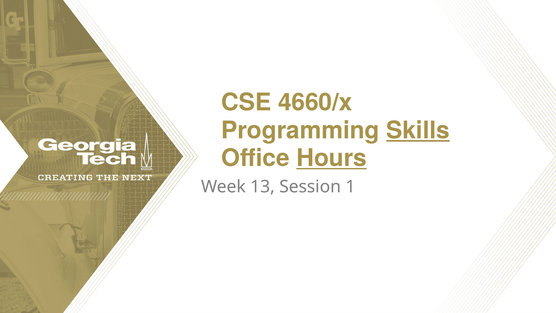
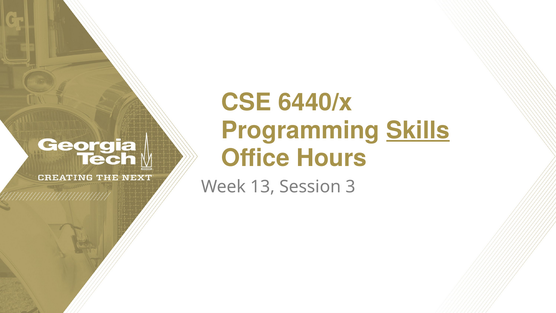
4660/x: 4660/x -> 6440/x (315, 102)
Hours underline: present -> none (332, 158)
1: 1 -> 3 (350, 187)
